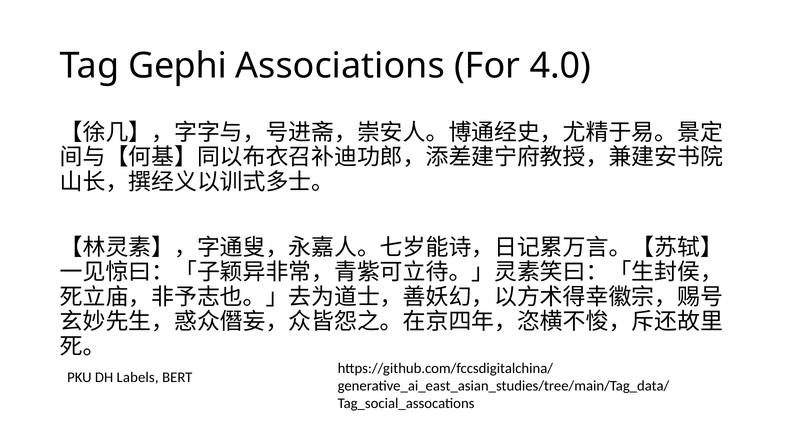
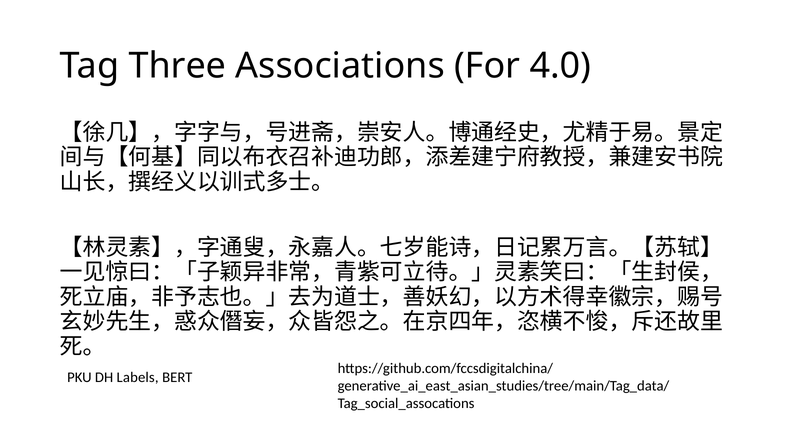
Gephi: Gephi -> Three (177, 66)
